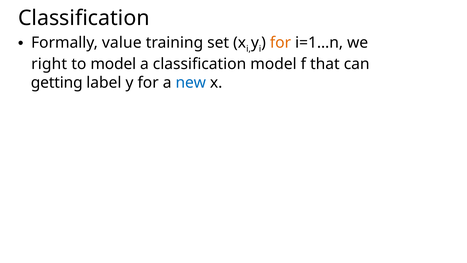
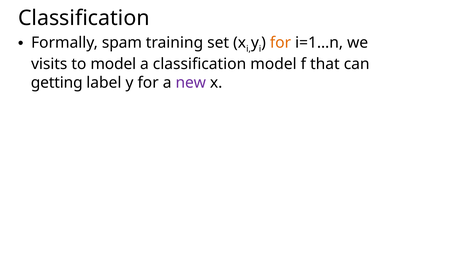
value: value -> spam (122, 43)
right: right -> visits (49, 64)
new colour: blue -> purple (191, 83)
